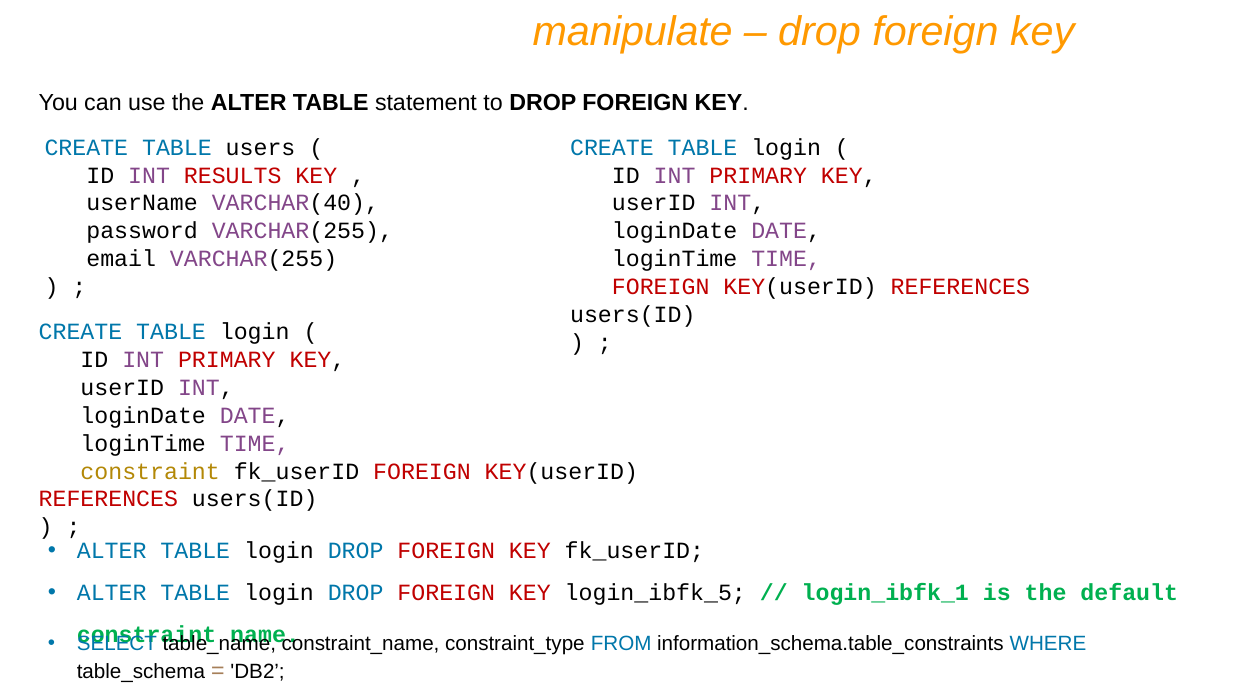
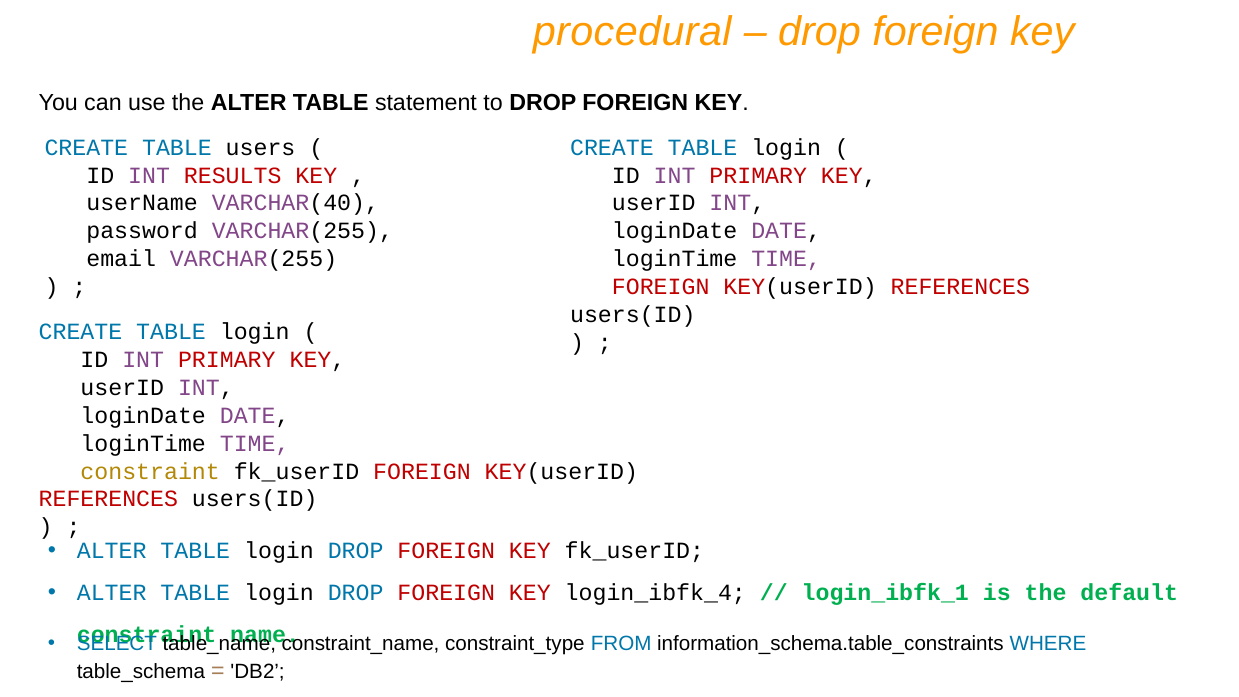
manipulate: manipulate -> procedural (632, 32)
login_ibfk_5: login_ibfk_5 -> login_ibfk_4 (655, 593)
